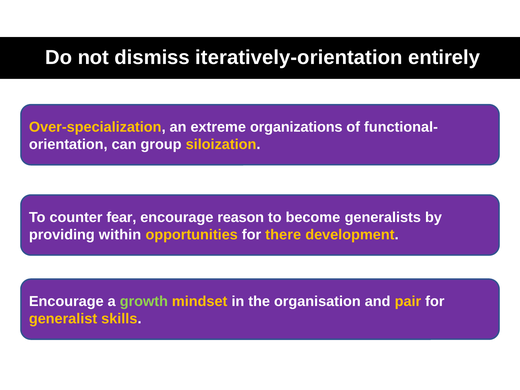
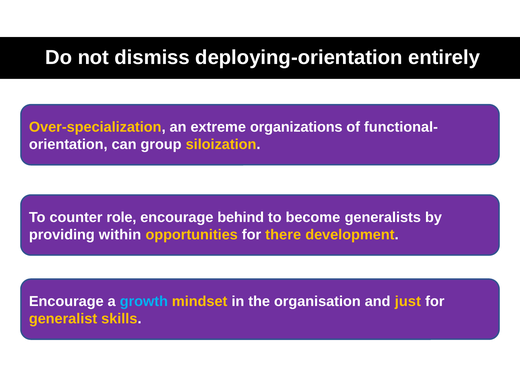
iteratively-orientation: iteratively-orientation -> deploying-orientation (299, 58)
fear: fear -> role (121, 217)
reason: reason -> behind (241, 217)
growth colour: light green -> light blue (144, 301)
pair: pair -> just (408, 301)
